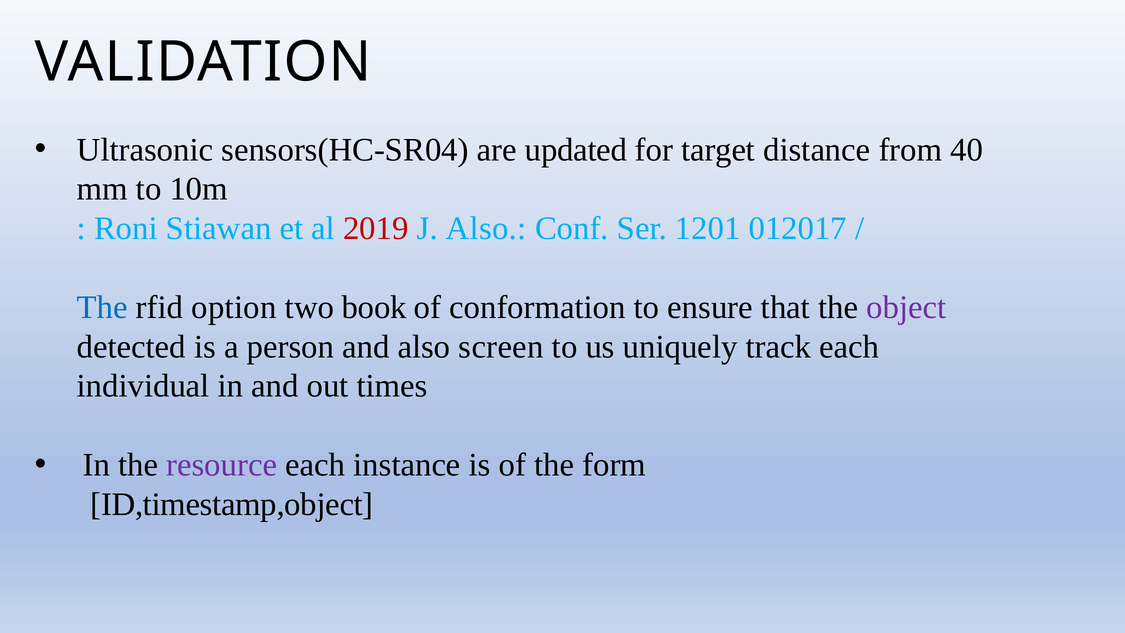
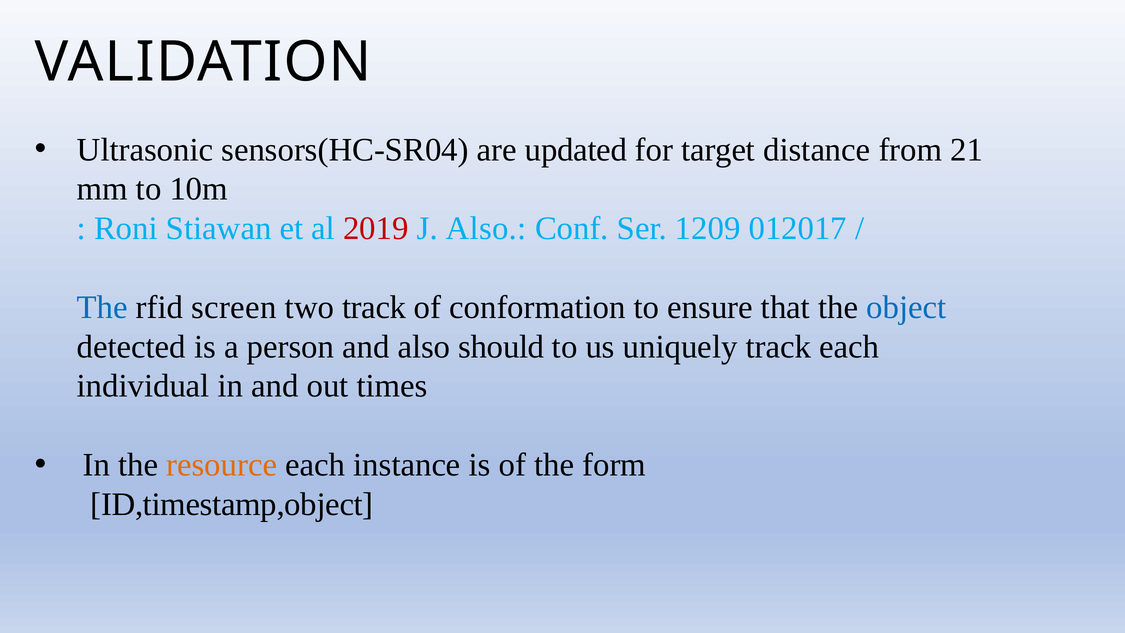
40: 40 -> 21 (967, 150)
1201: 1201 -> 1209 (708, 228)
option: option -> screen (234, 307)
two book: book -> track (374, 307)
object colour: purple -> blue (906, 307)
screen: screen -> should (501, 347)
resource colour: purple -> orange (222, 465)
